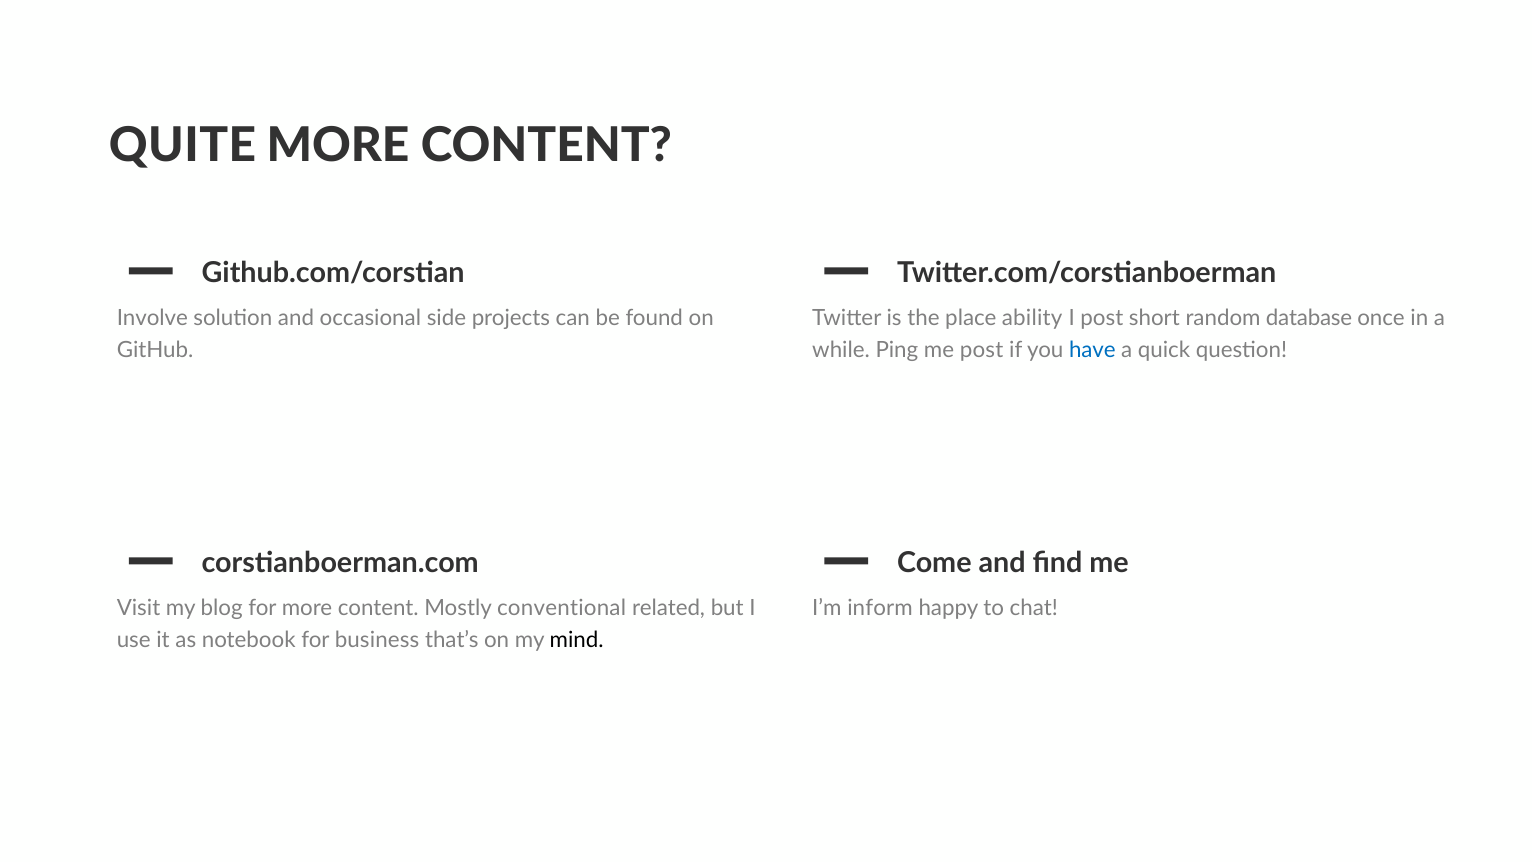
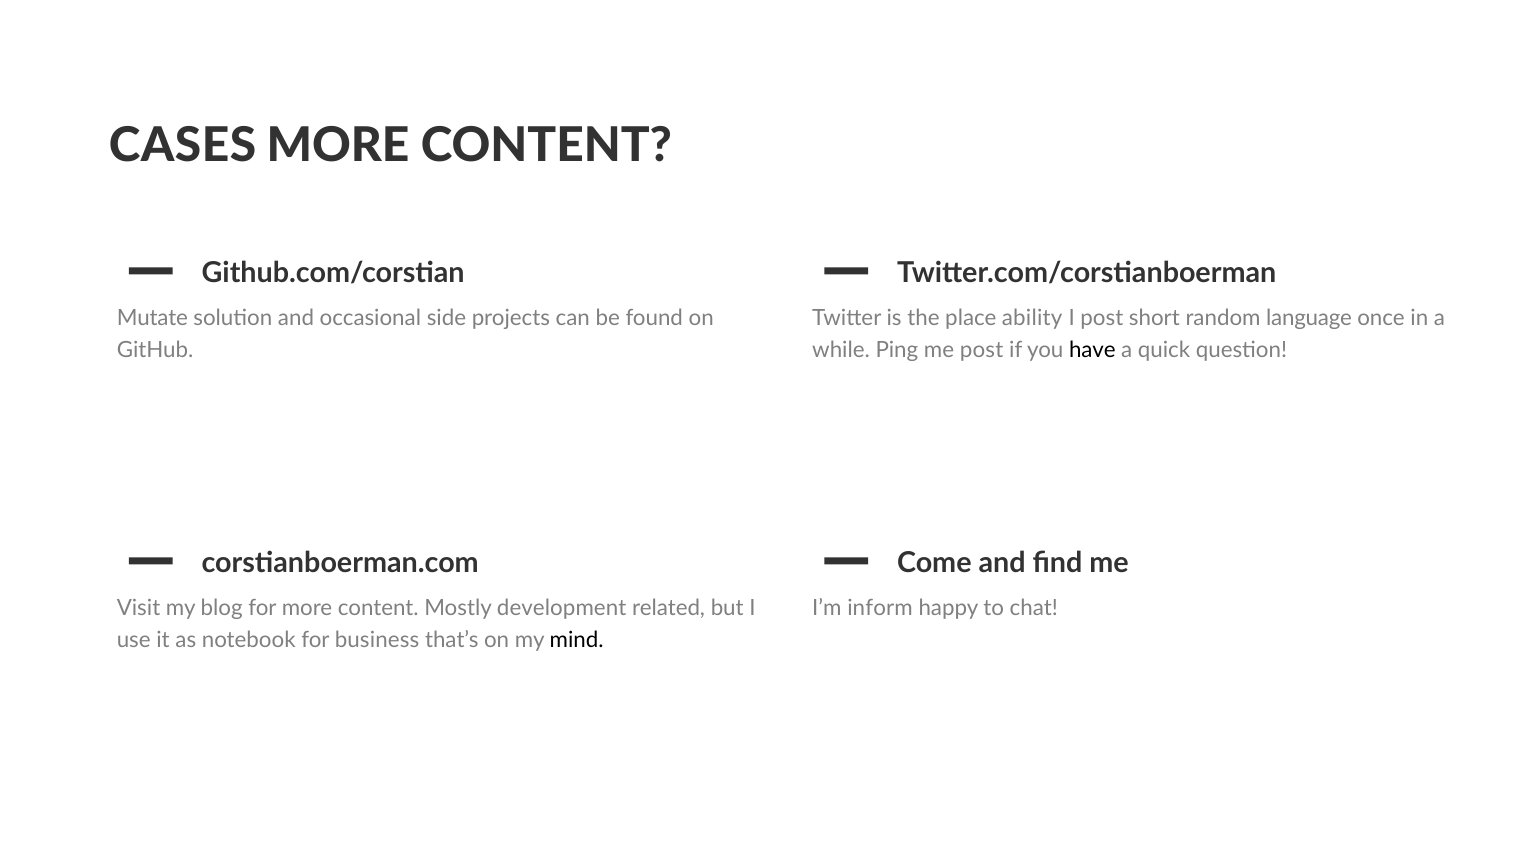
QUITE: QUITE -> CASES (182, 146)
Involve: Involve -> Mutate (152, 318)
database: database -> language (1309, 318)
have colour: blue -> black (1092, 351)
conventional: conventional -> development (562, 608)
